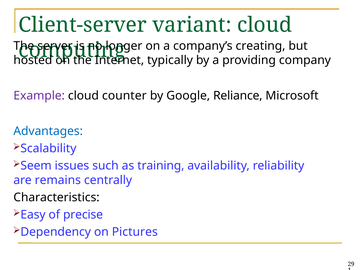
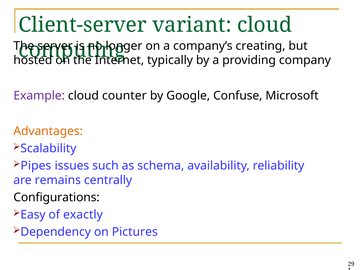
Reliance: Reliance -> Confuse (238, 96)
Advantages colour: blue -> orange (48, 131)
Seem: Seem -> Pipes (36, 166)
training: training -> schema (161, 166)
Characteristics: Characteristics -> Configurations (57, 197)
precise: precise -> exactly (83, 215)
